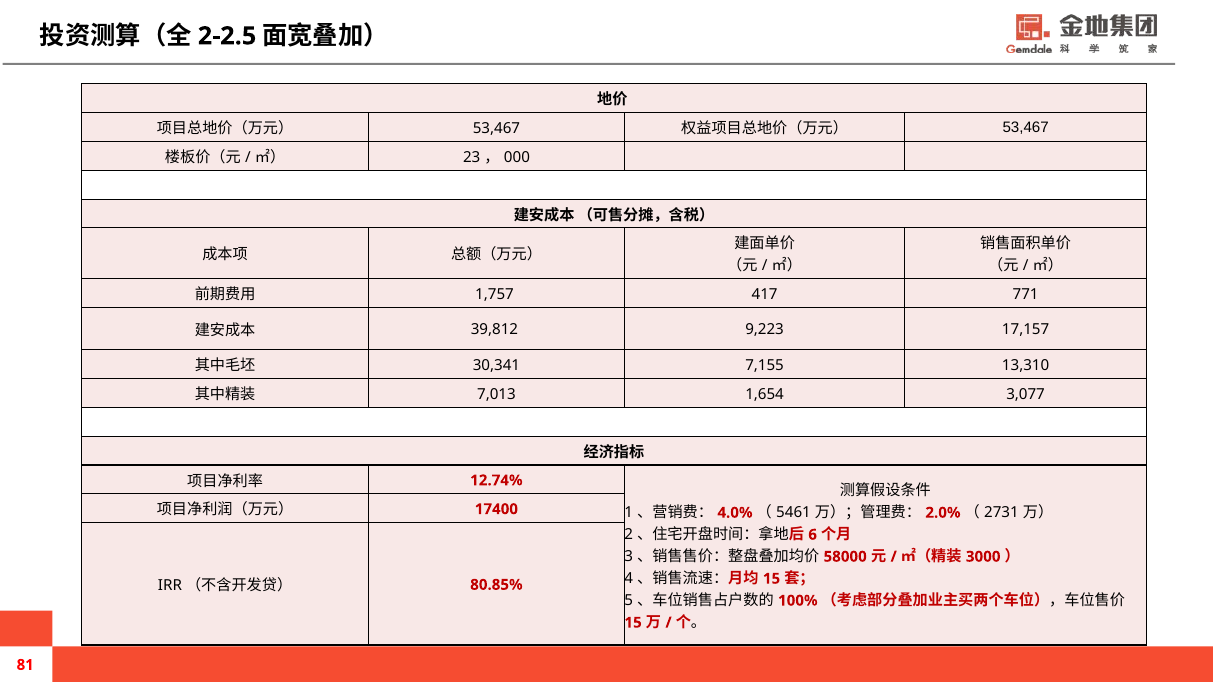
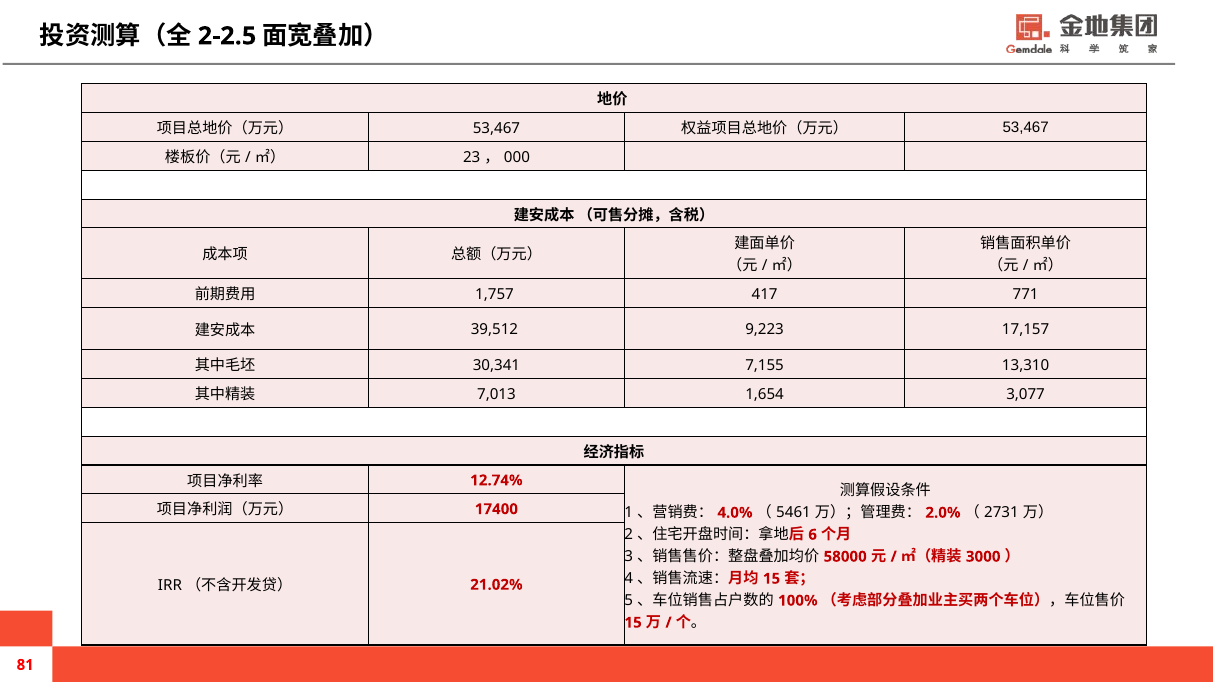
39,812: 39,812 -> 39,512 (495, 330)
80.85%: 80.85% -> 21.02% (496, 585)
